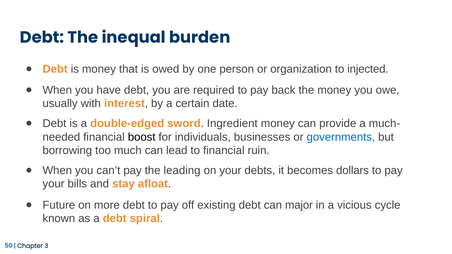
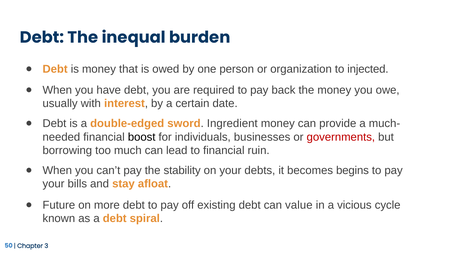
governments colour: blue -> red (341, 137)
leading: leading -> stability (182, 171)
dollars: dollars -> begins (352, 171)
major: major -> value (299, 205)
